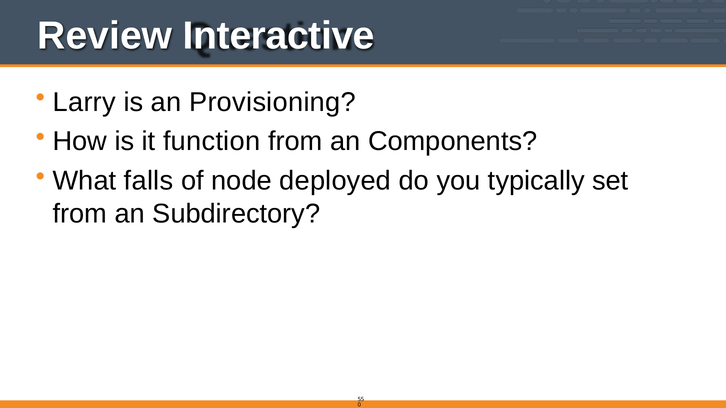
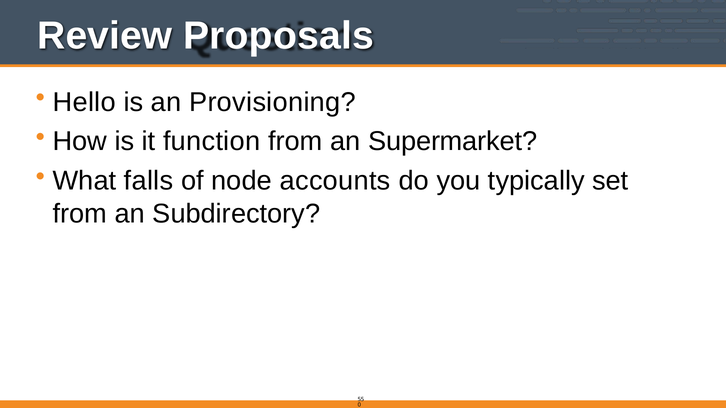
Interactive: Interactive -> Proposals (279, 36)
Larry: Larry -> Hello (84, 102)
Components: Components -> Supermarket (453, 142)
deployed: deployed -> accounts (335, 181)
